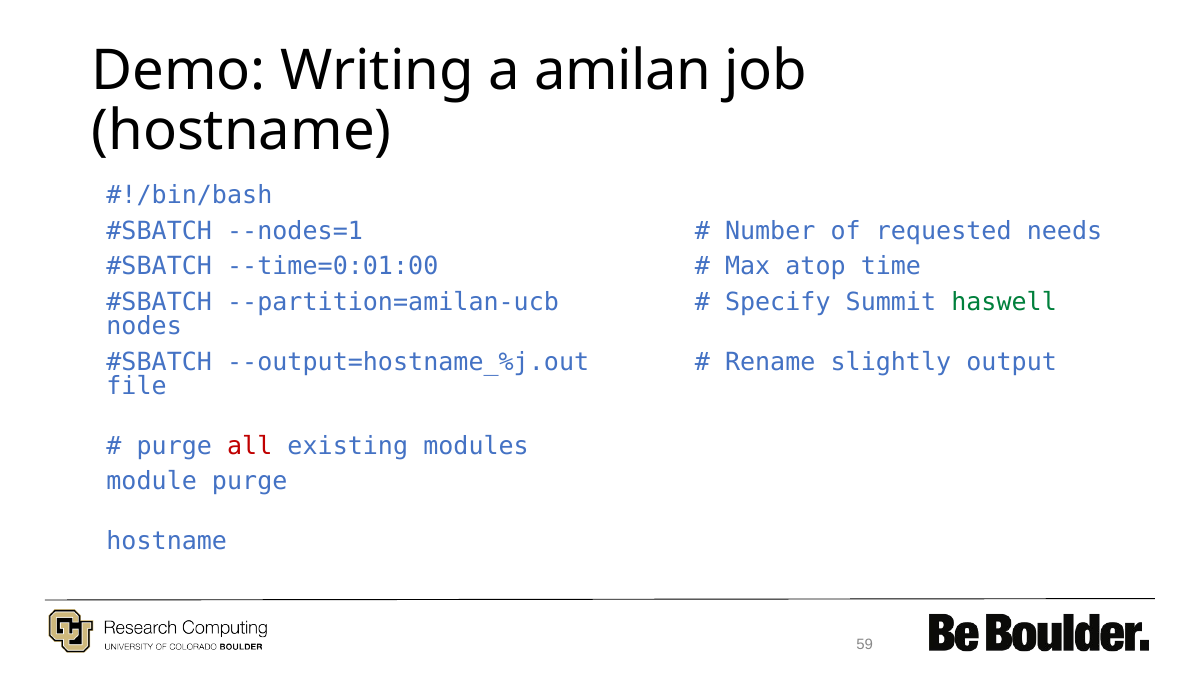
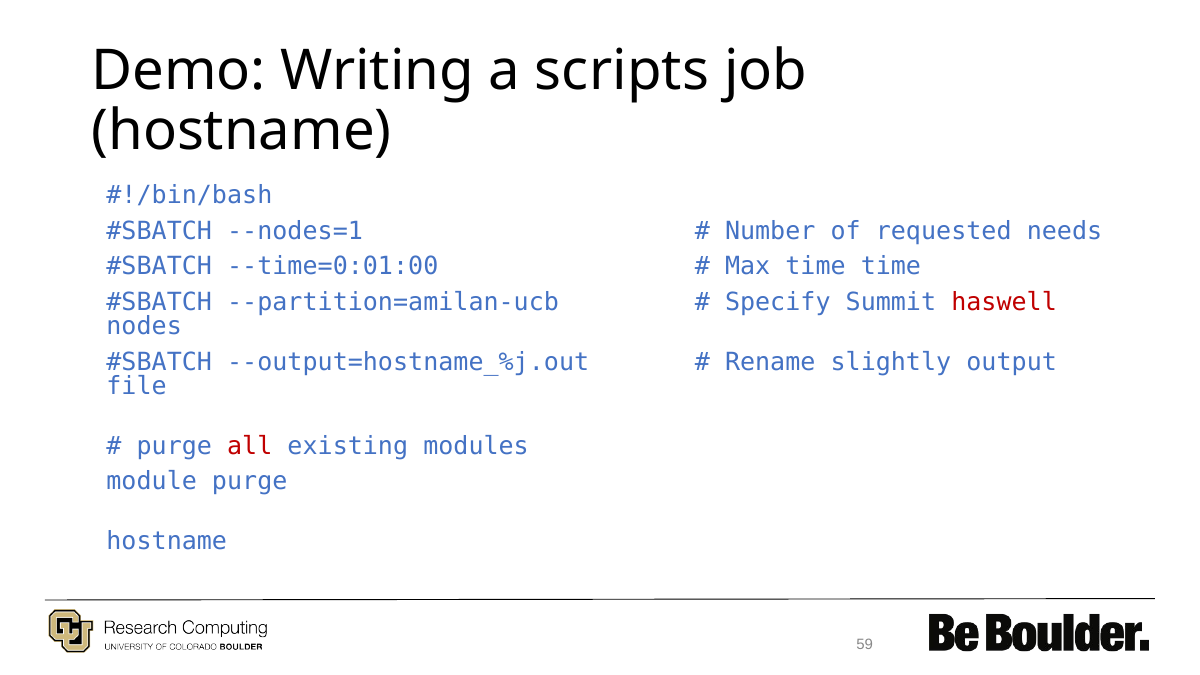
amilan: amilan -> scripts (622, 70)
Max atop: atop -> time (816, 266)
haswell colour: green -> red (1004, 302)
